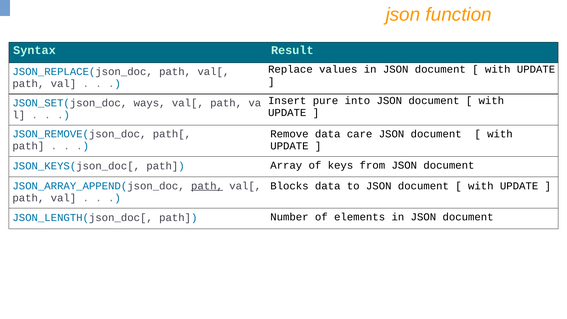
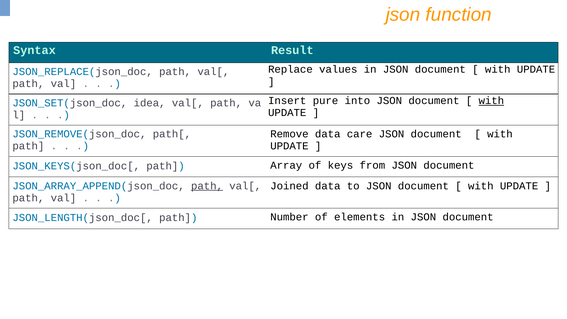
with underline: none -> present (491, 101)
ways: ways -> idea (150, 103)
Blocks: Blocks -> Joined (289, 186)
